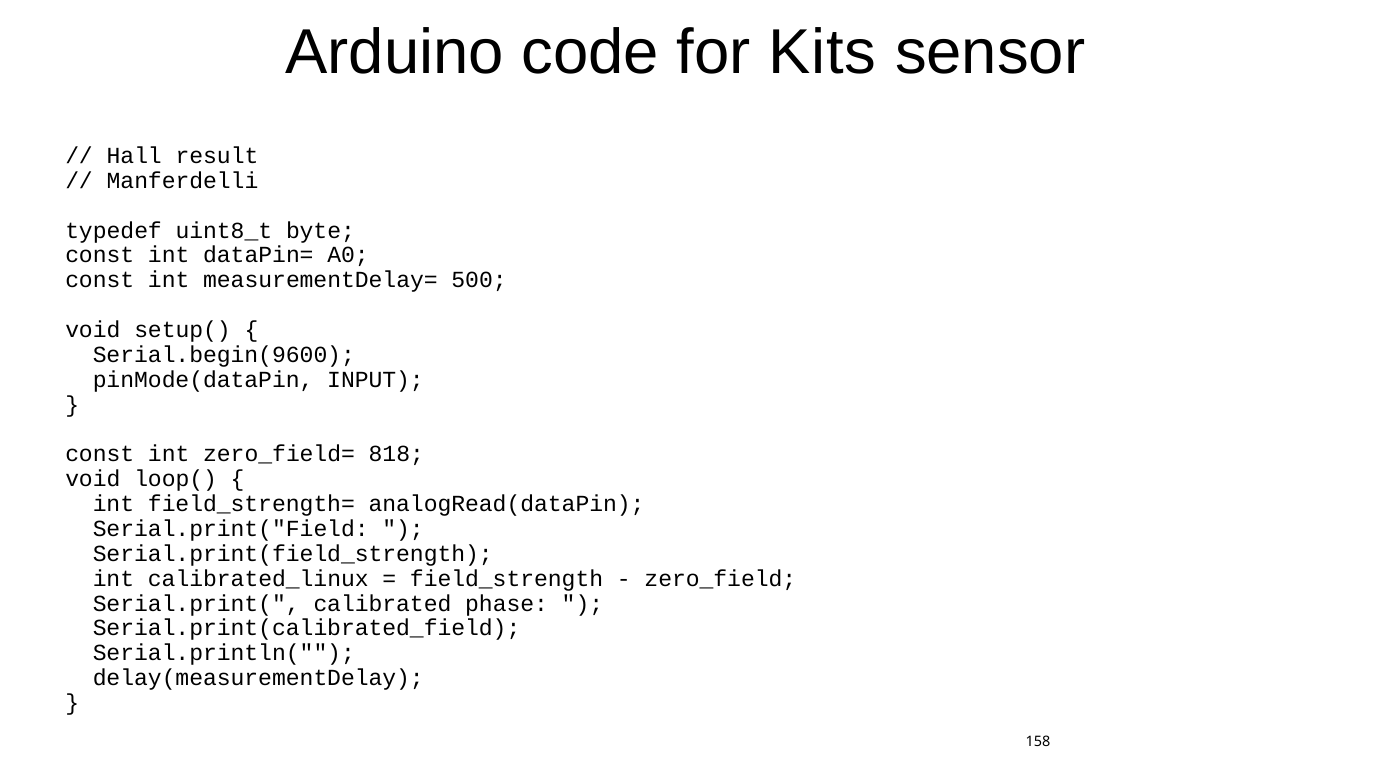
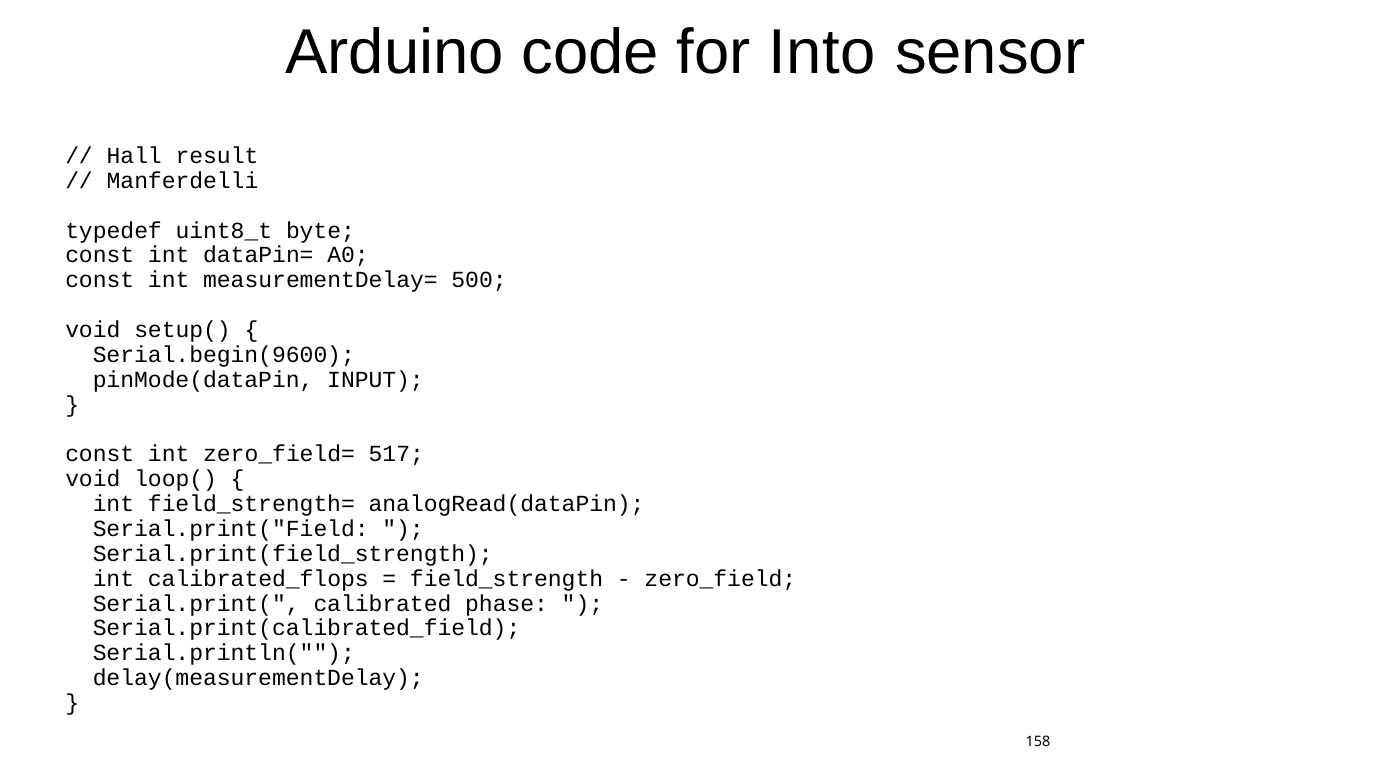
Kits: Kits -> Into (822, 52)
818: 818 -> 517 (396, 455)
calibrated_linux: calibrated_linux -> calibrated_flops (258, 579)
